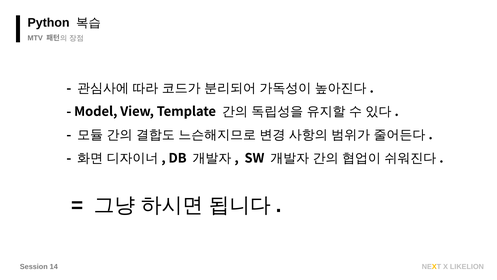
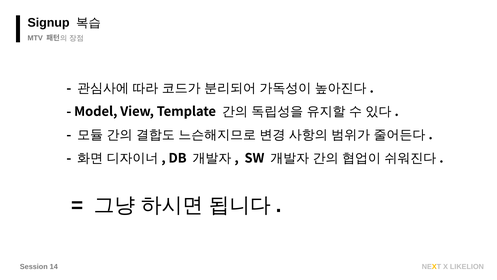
Python: Python -> Signup (49, 23)
